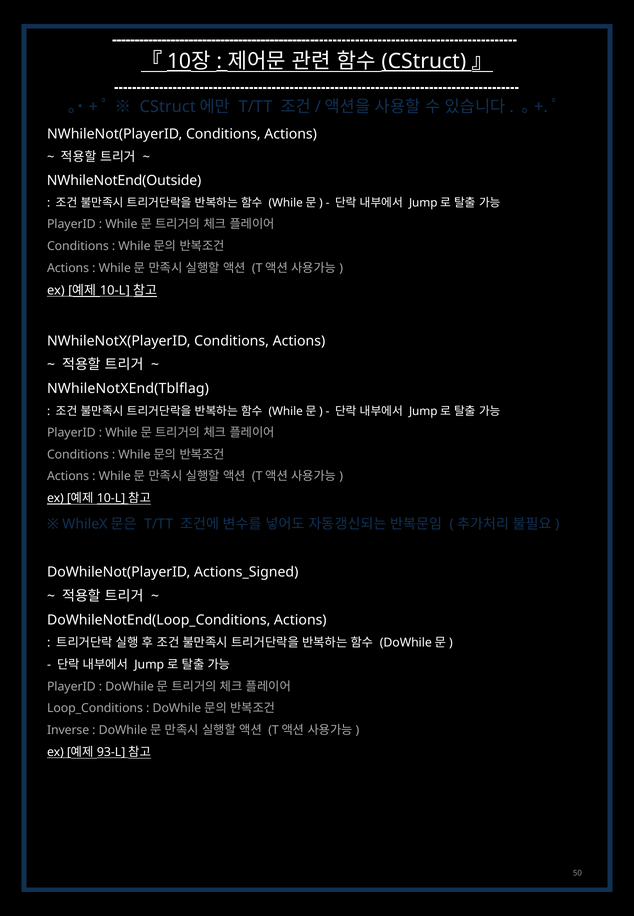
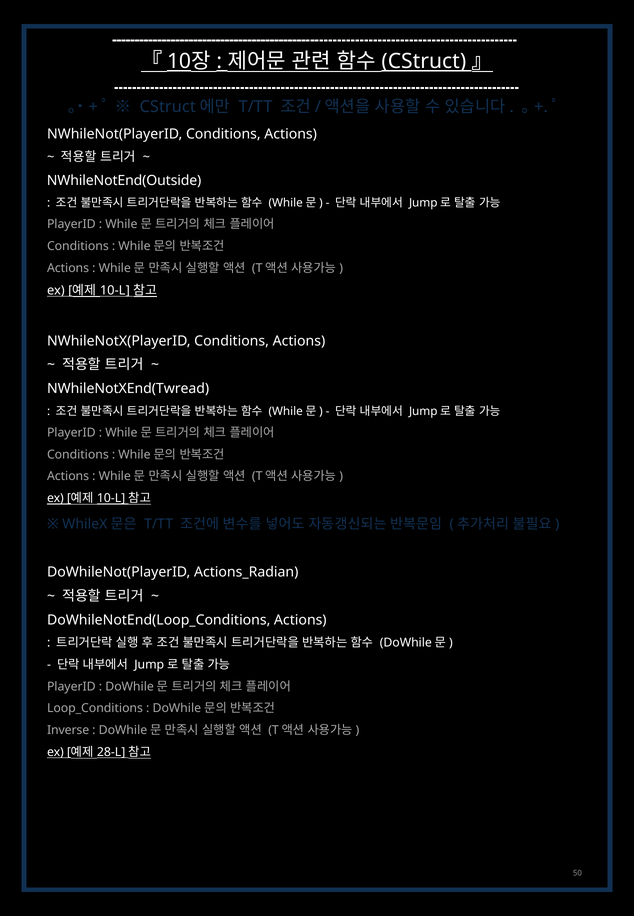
NWhileNotXEnd(Tblflag: NWhileNotXEnd(Tblflag -> NWhileNotXEnd(Twread (128, 389)
Actions_Signed: Actions_Signed -> Actions_Radian (246, 572)
93-L: 93-L -> 28-L (111, 752)
